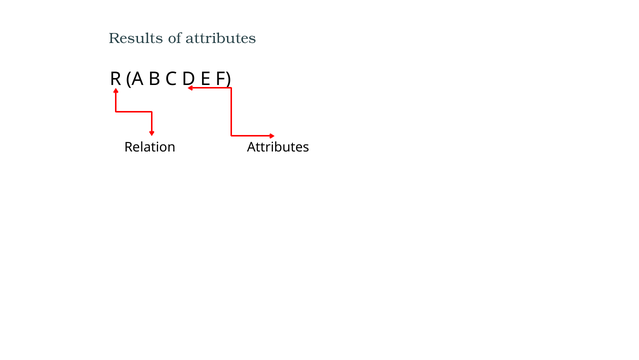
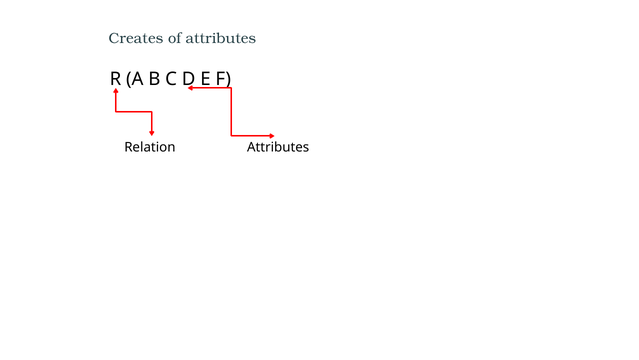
Results: Results -> Creates (136, 38)
